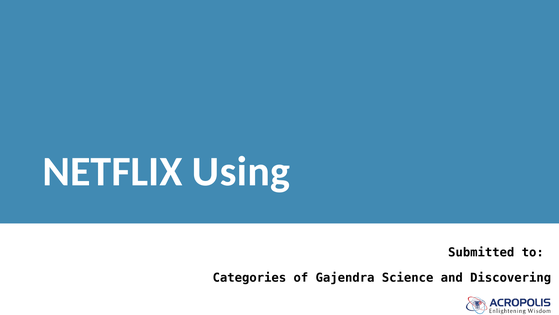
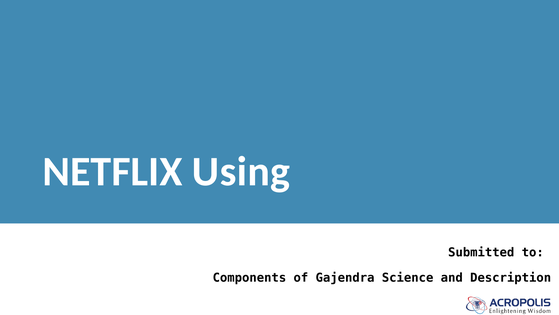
Categories: Categories -> Components (249, 277)
Discovering: Discovering -> Description (511, 277)
